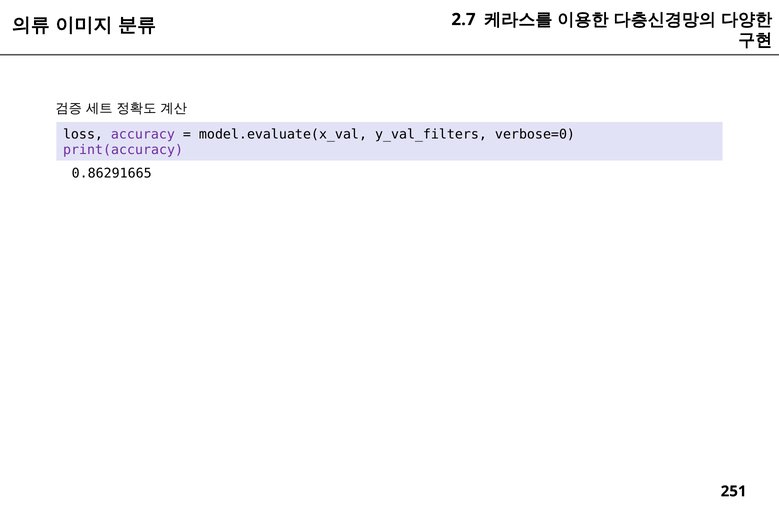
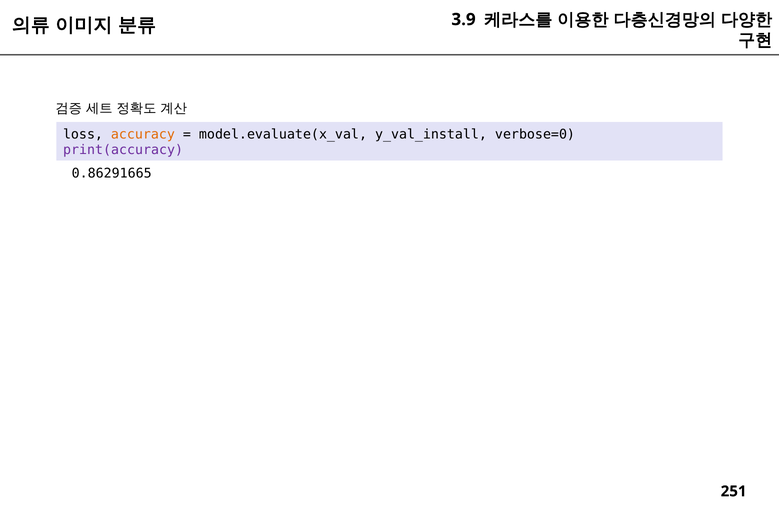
2.7: 2.7 -> 3.9 (464, 19)
accuracy colour: purple -> orange (143, 134)
y_val_filters: y_val_filters -> y_val_install (431, 134)
